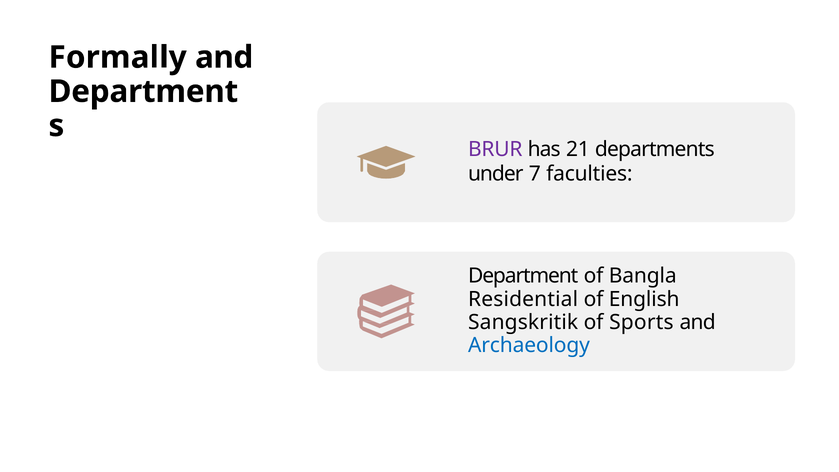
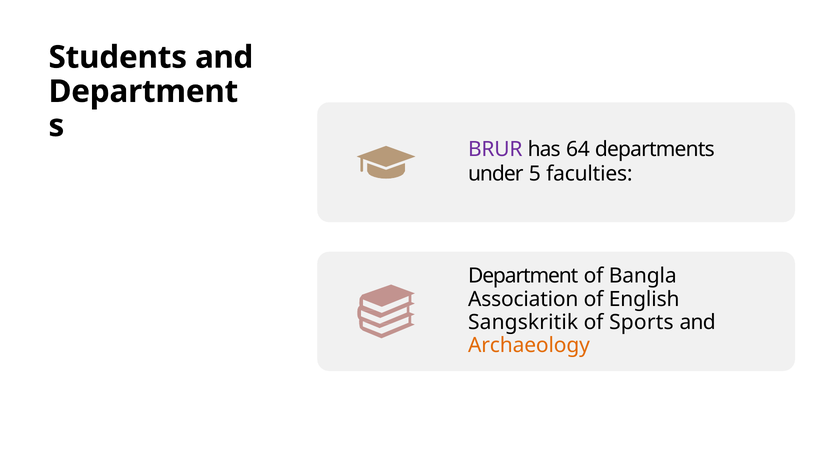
Formally: Formally -> Students (118, 57)
21: 21 -> 64 (578, 149)
7: 7 -> 5 (535, 174)
Residential: Residential -> Association (523, 299)
Archaeology colour: blue -> orange (529, 346)
